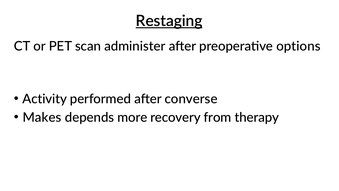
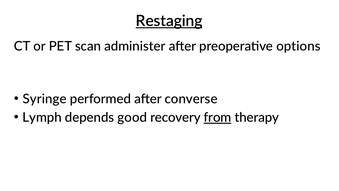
Activity: Activity -> Syringe (45, 99)
Makes: Makes -> Lymph (42, 117)
more: more -> good (132, 117)
from underline: none -> present (217, 117)
